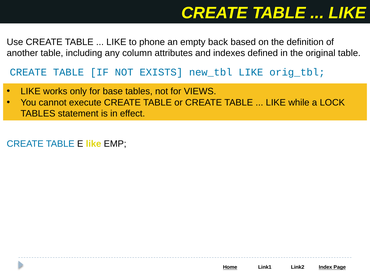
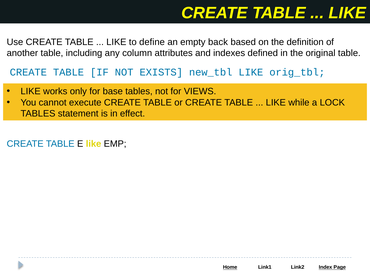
phone: phone -> define (152, 42)
